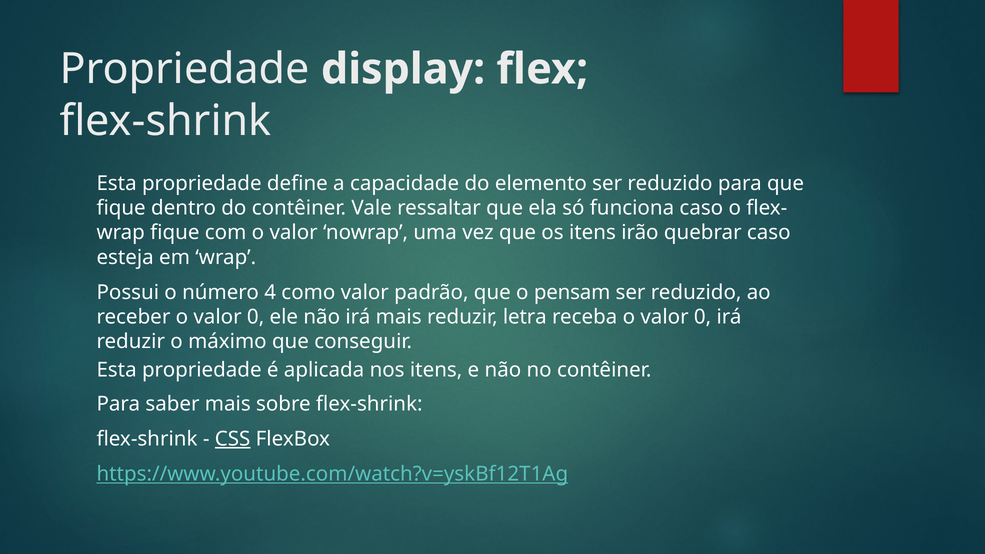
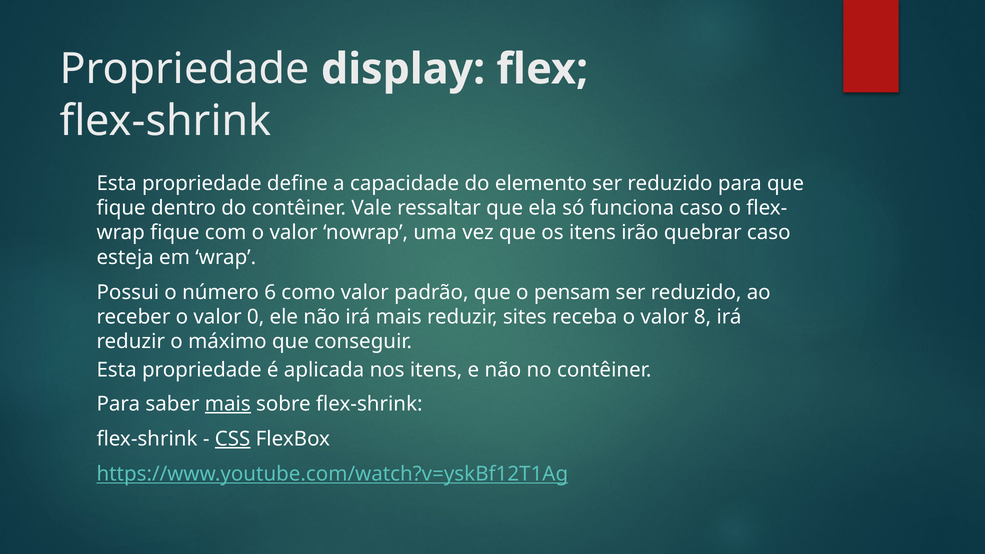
4: 4 -> 6 (270, 292)
letra: letra -> sites (525, 317)
receba o valor 0: 0 -> 8 (703, 317)
mais underline: none -> present (228, 404)
